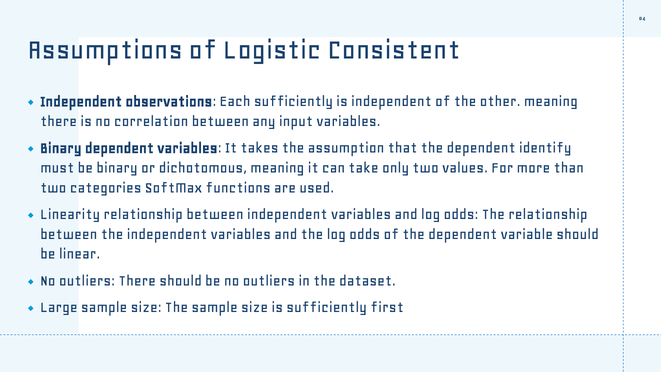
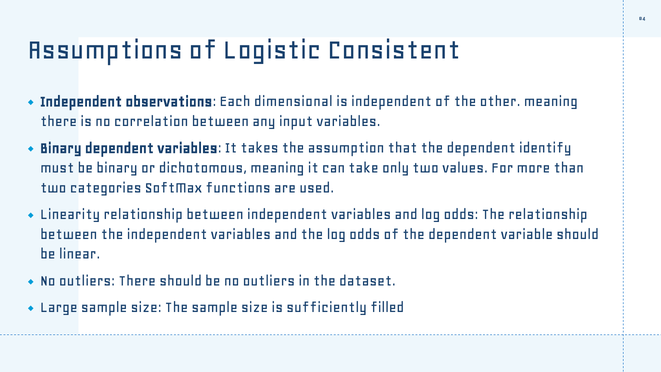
Each sufficiently: sufficiently -> dimensional (293, 101)
first: first -> filled (387, 307)
